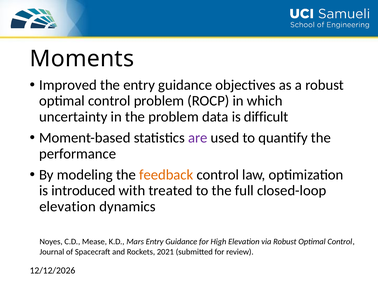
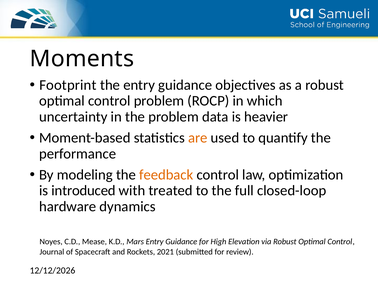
Improved: Improved -> Footprint (68, 85)
difficult: difficult -> heavier (266, 117)
are colour: purple -> orange (198, 138)
elevation: elevation -> hardware (68, 207)
